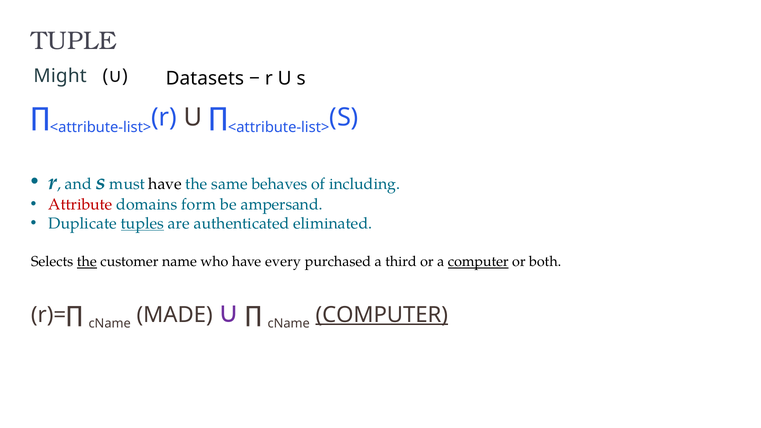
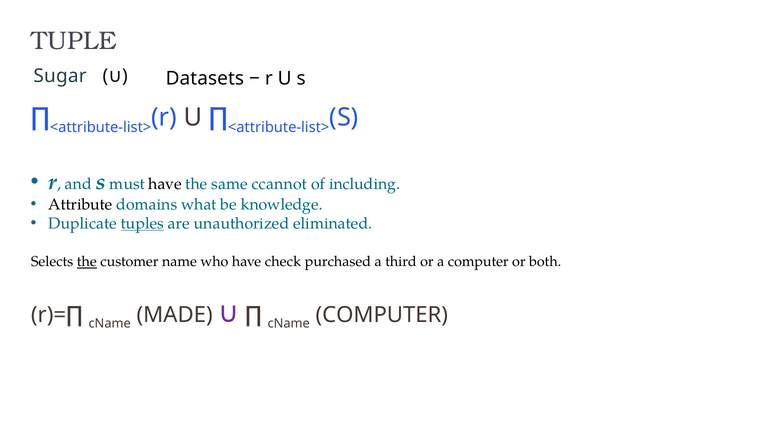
Might: Might -> Sugar (60, 76)
behaves: behaves -> ccannot (279, 184)
Attribute colour: red -> black (81, 204)
form: form -> what (199, 204)
ampersand: ampersand -> knowledge (282, 204)
authenticated: authenticated -> unauthorized (242, 223)
every: every -> check (283, 262)
computer underline: present -> none (478, 262)
COMPUTER underline: present -> none (382, 315)
